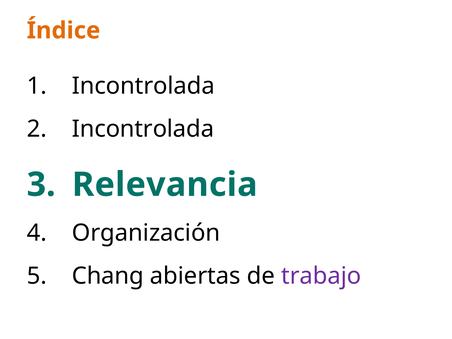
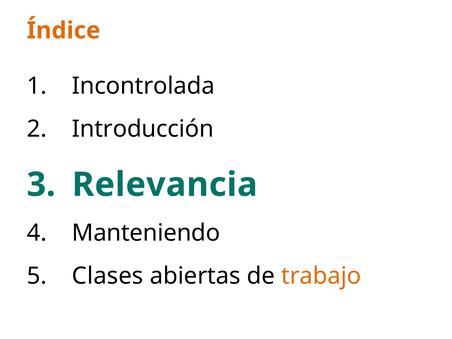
Incontrolada: Incontrolada -> Introducción (143, 129)
Organización: Organización -> Manteniendo (146, 233)
Chang: Chang -> Clases (108, 276)
trabajo colour: purple -> orange (321, 276)
